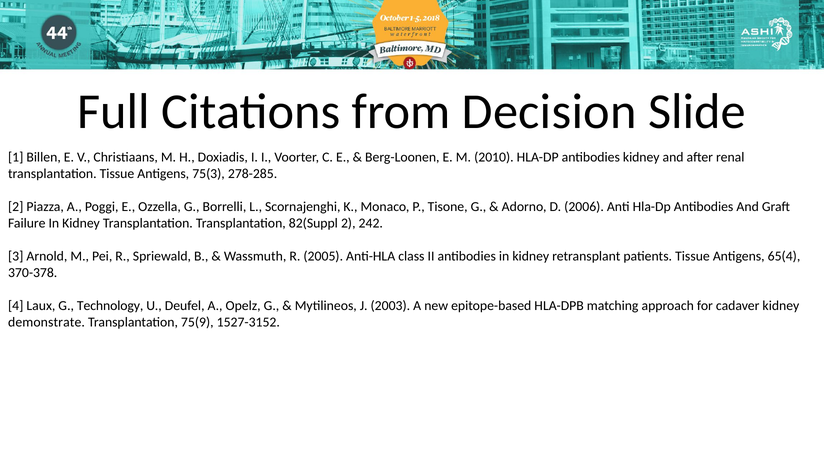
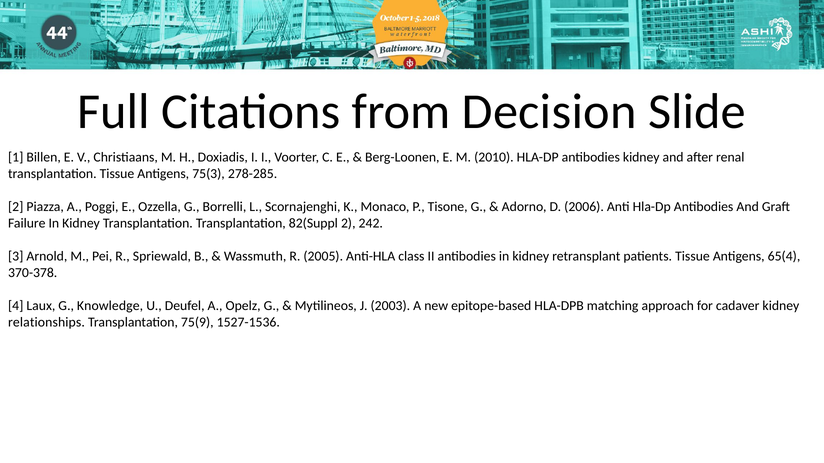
Technology: Technology -> Knowledge (110, 306)
demonstrate: demonstrate -> relationships (46, 322)
1527-3152: 1527-3152 -> 1527-1536 (248, 322)
